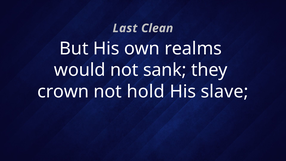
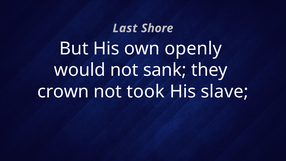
Clean: Clean -> Shore (157, 28)
realms: realms -> openly (193, 49)
hold: hold -> took (146, 91)
